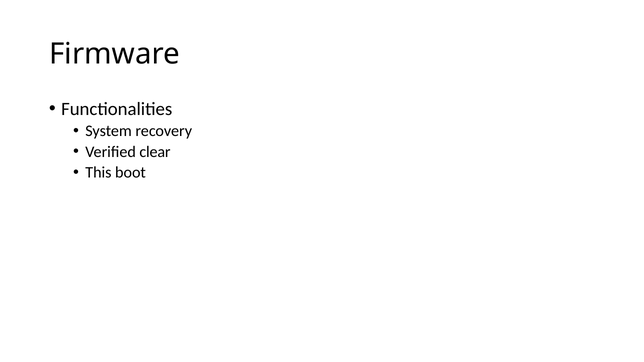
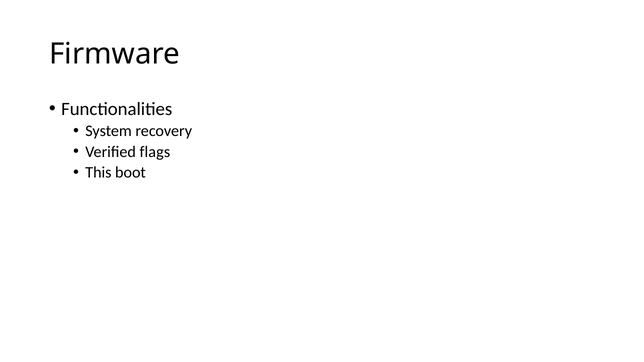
clear: clear -> flags (155, 152)
